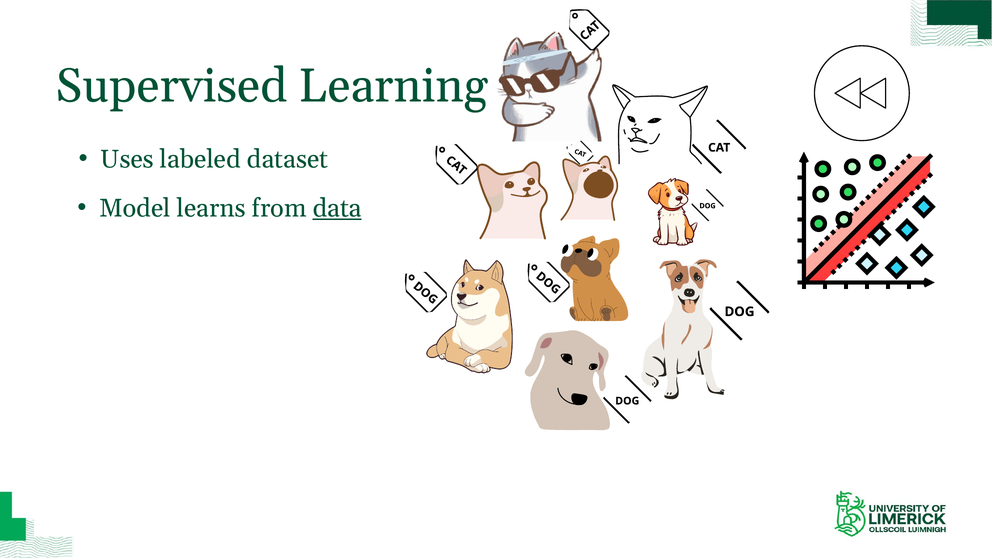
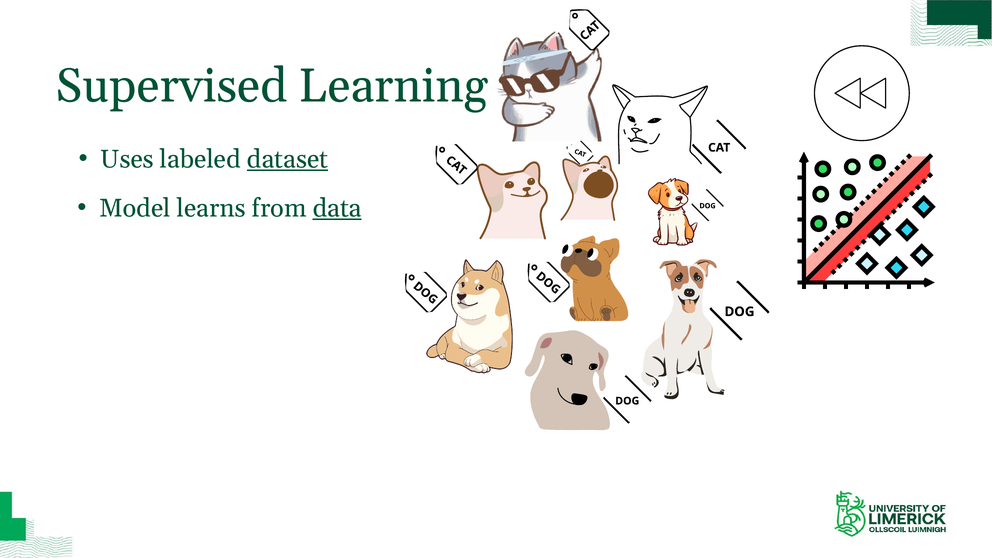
dataset underline: none -> present (288, 159)
